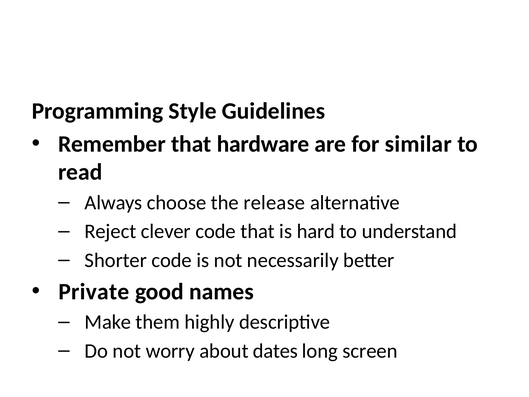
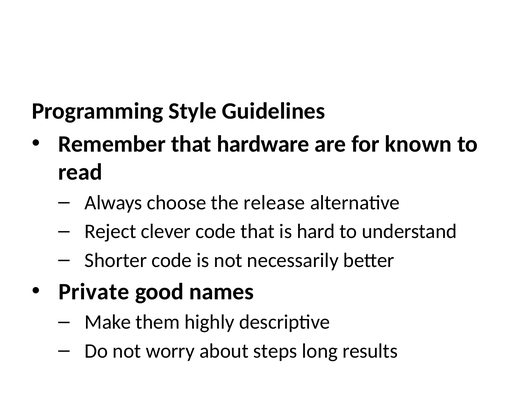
similar: similar -> known (418, 144)
dates: dates -> steps (275, 351)
screen: screen -> results (370, 351)
